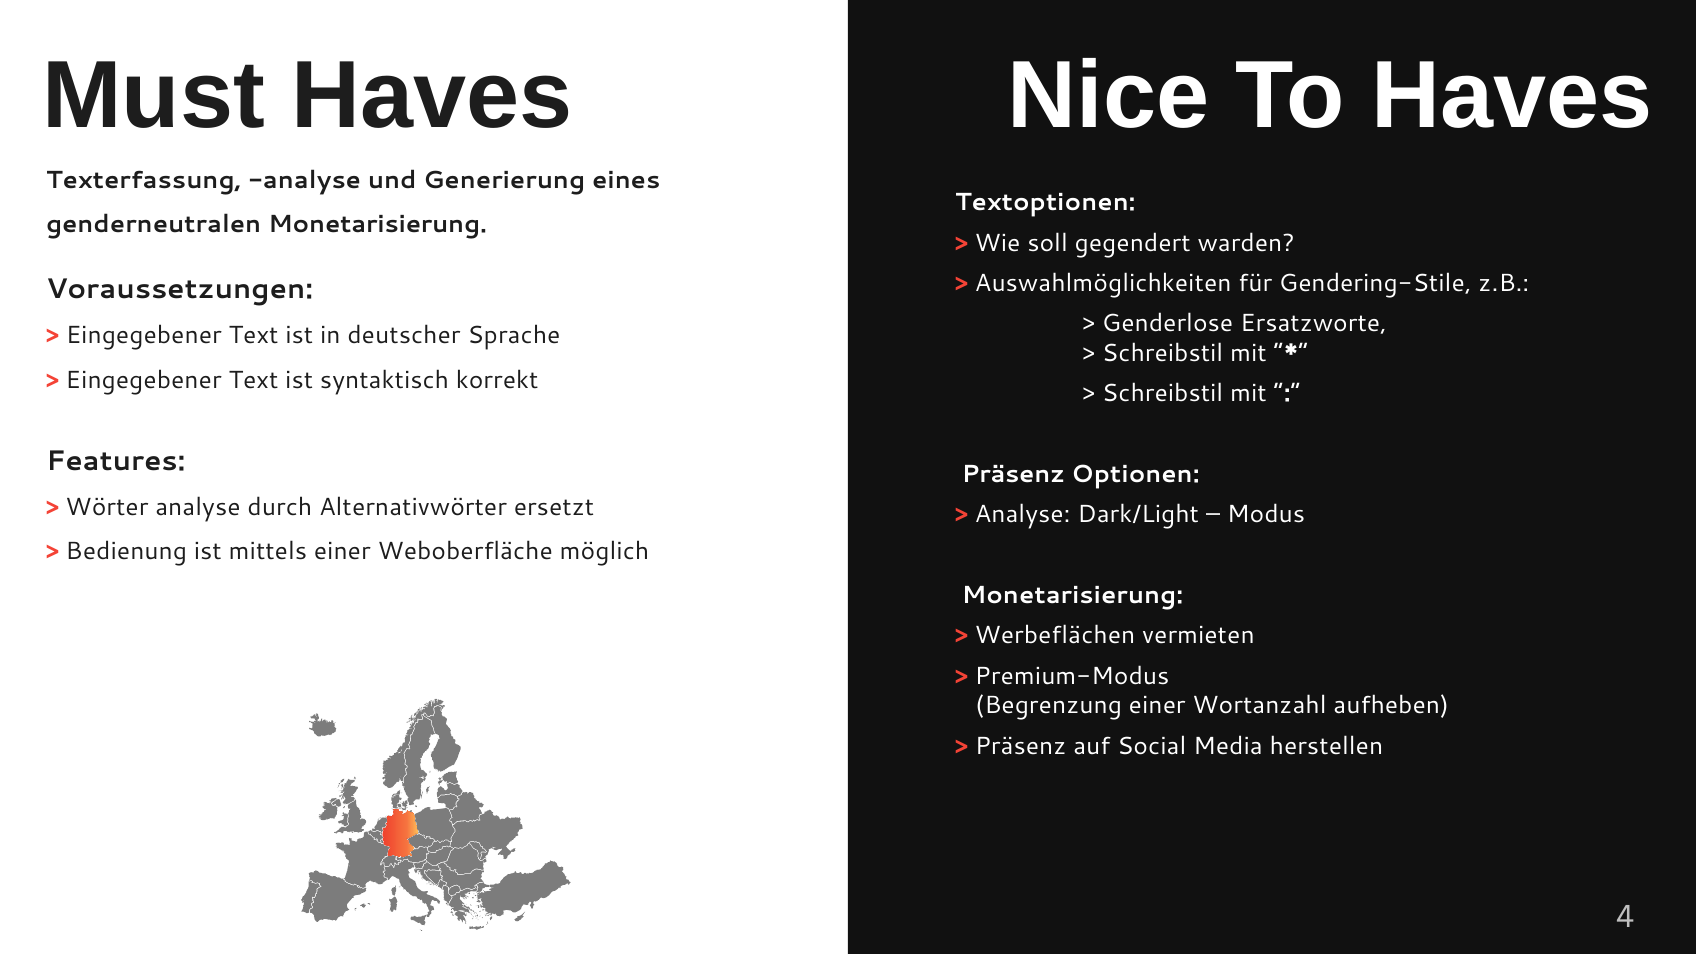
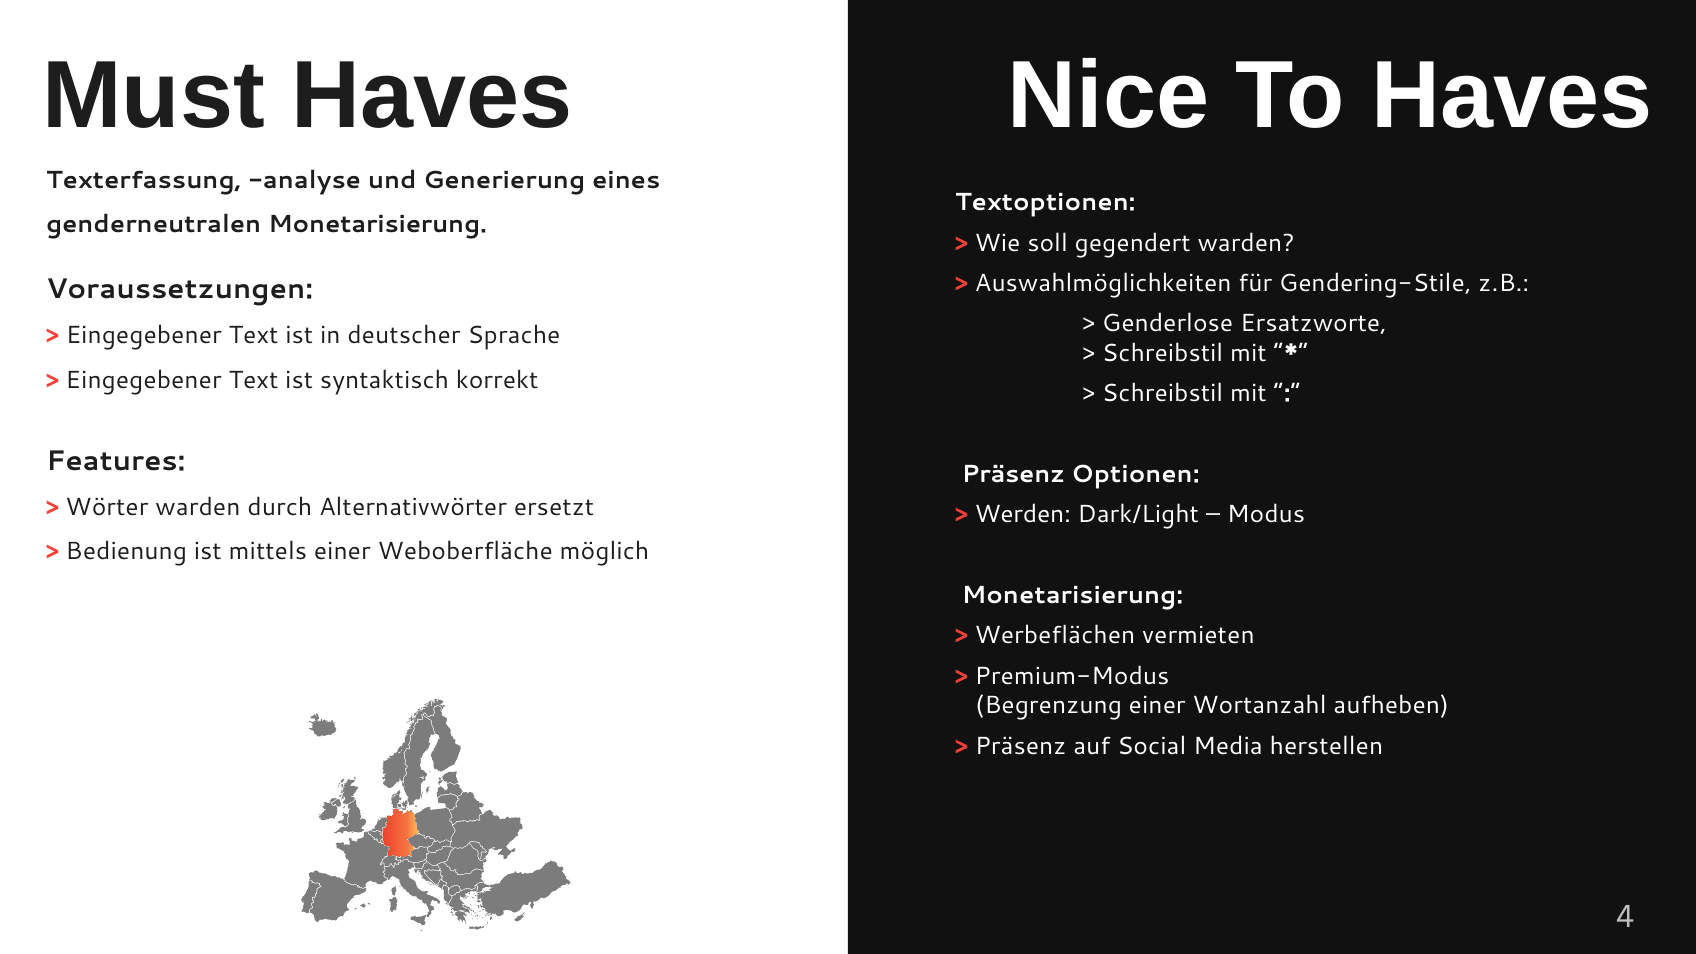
Wörter analyse: analyse -> warden (198, 507)
Analyse: Analyse -> Werden (1023, 515)
